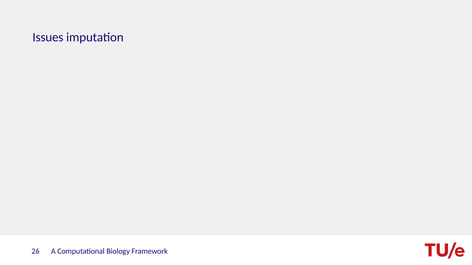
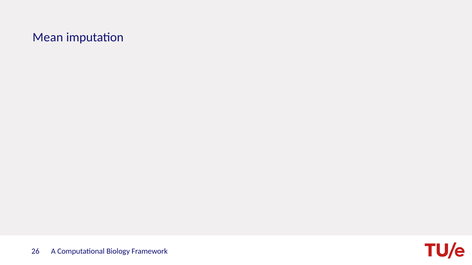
Issues: Issues -> Mean (48, 37)
